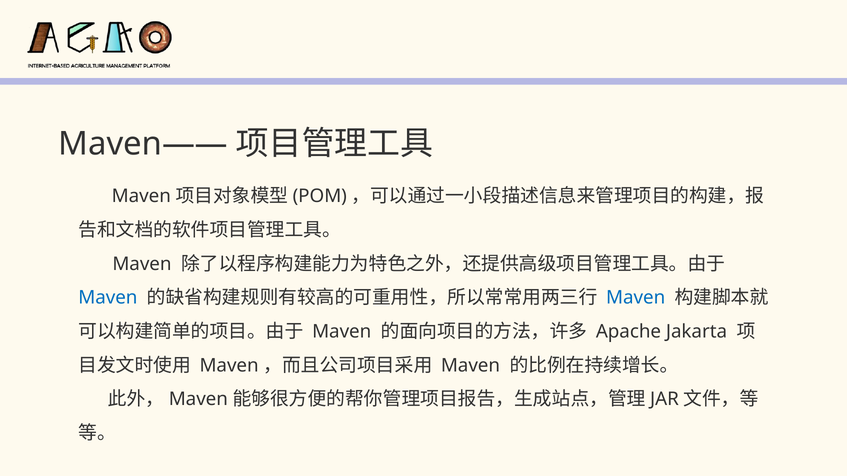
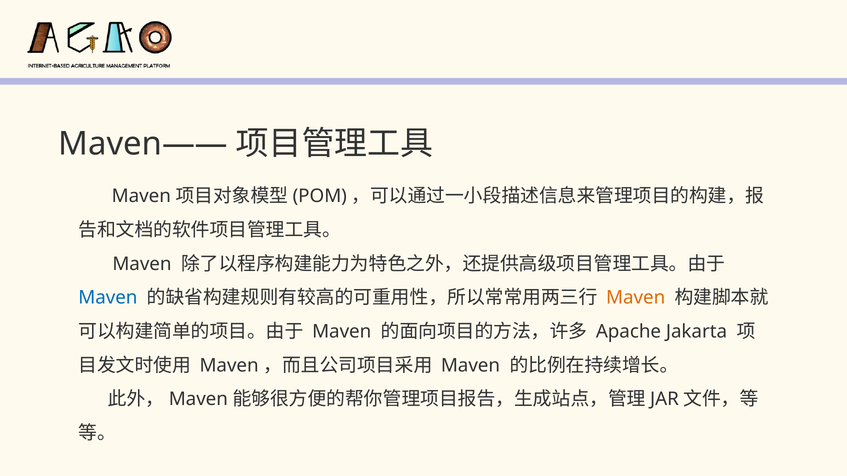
Maven colour: blue -> orange (636, 298)
